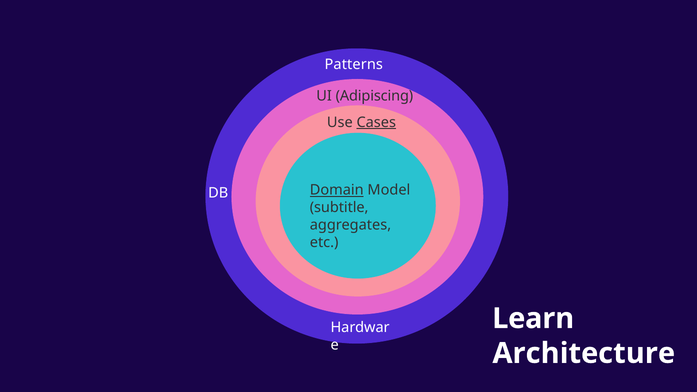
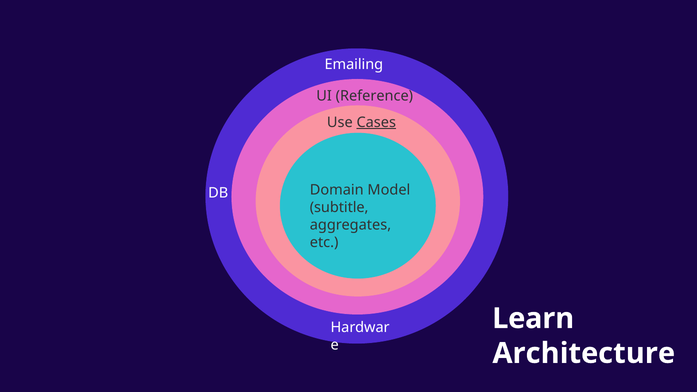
Patterns: Patterns -> Emailing (354, 65)
Adipiscing: Adipiscing -> Reference (374, 96)
Domain underline: present -> none (337, 190)
